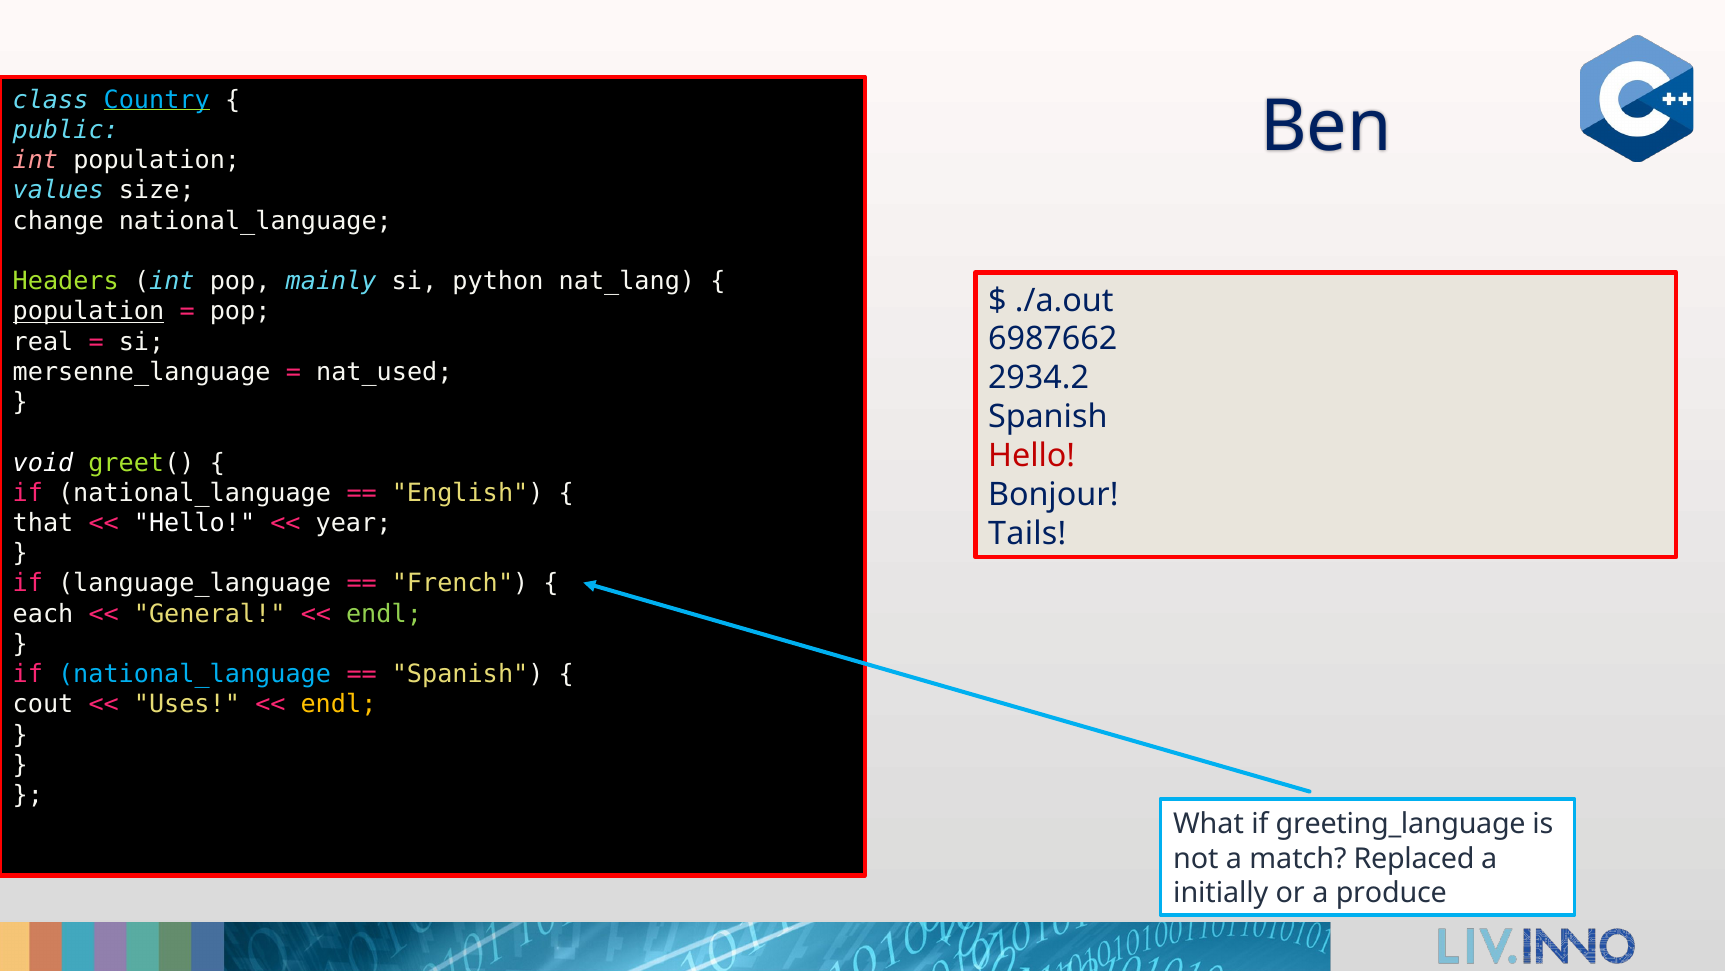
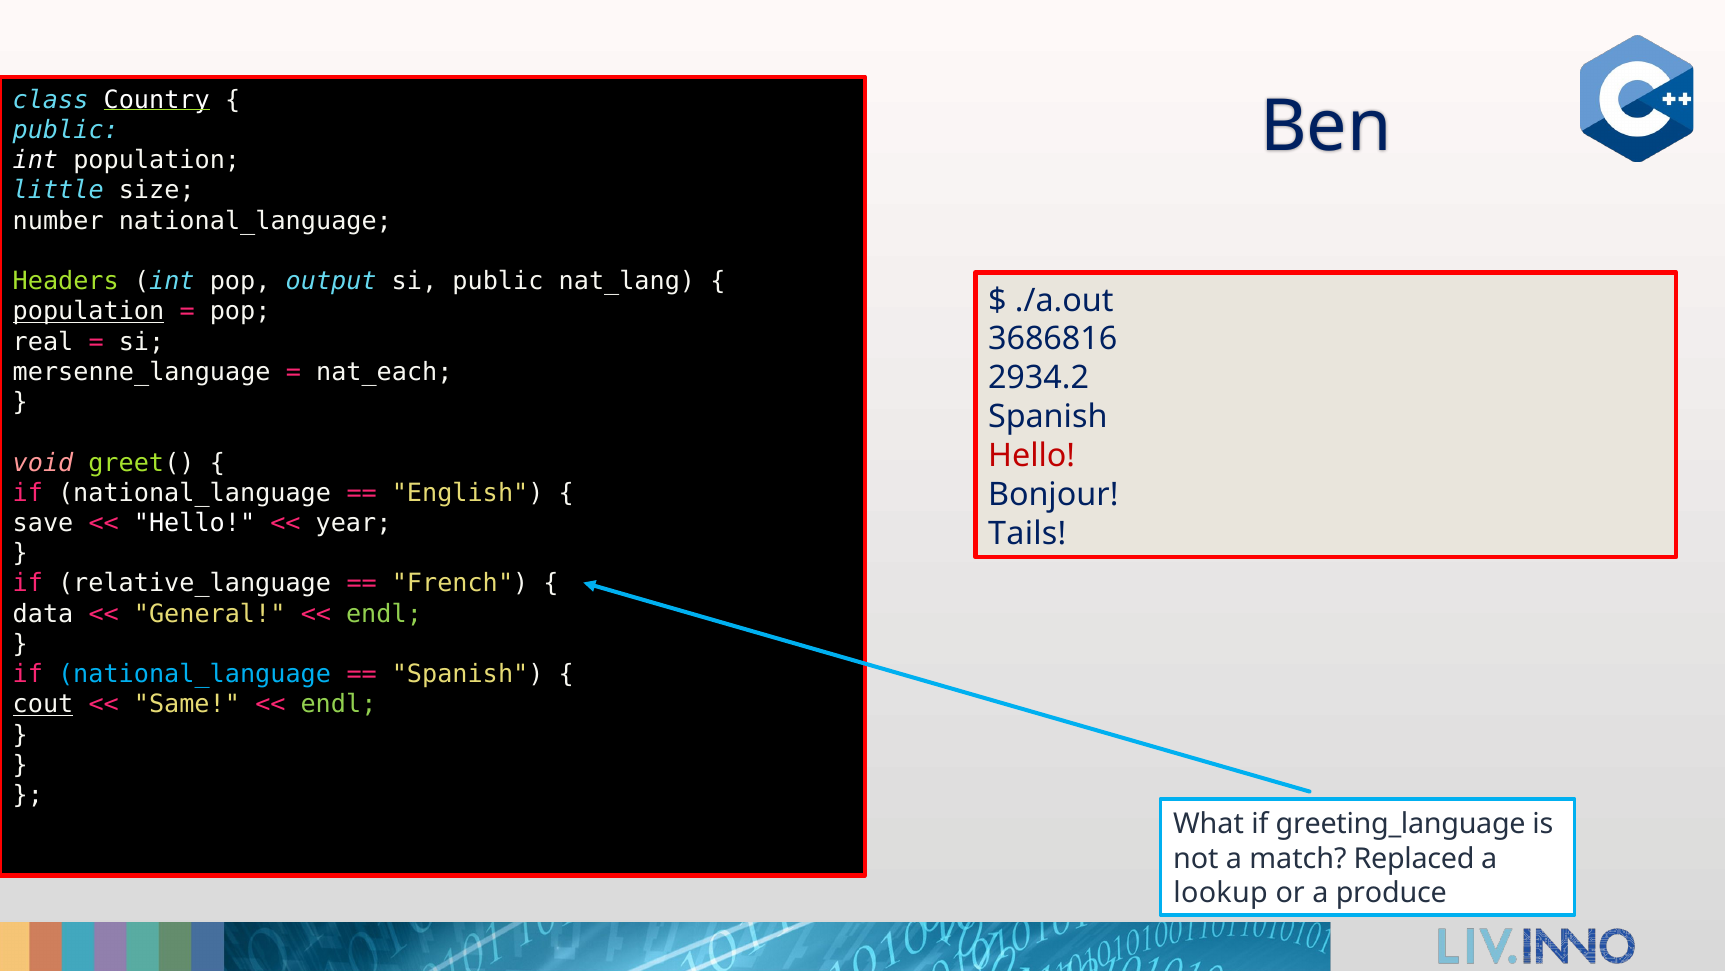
Country colour: light blue -> white (157, 100)
int colour: pink -> white (35, 160)
values: values -> little (58, 191)
change: change -> number (58, 221)
mainly: mainly -> output (331, 281)
si python: python -> public (498, 281)
6987662: 6987662 -> 3686816 (1053, 339)
nat_used: nat_used -> nat_each (384, 372)
void colour: white -> pink (43, 462)
that: that -> save (43, 523)
language_language: language_language -> relative_language (195, 583)
each: each -> data (43, 613)
cout underline: none -> present (43, 704)
Uses: Uses -> Same (187, 704)
endl colour: yellow -> light green (338, 704)
initially: initially -> lookup (1221, 893)
